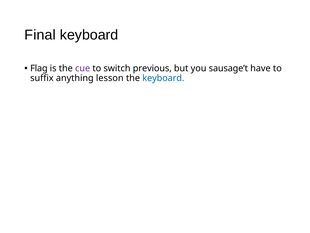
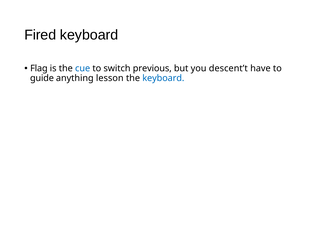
Final: Final -> Fired (40, 35)
cue colour: purple -> blue (83, 68)
sausage’t: sausage’t -> descent’t (228, 68)
suffix: suffix -> guide (42, 78)
